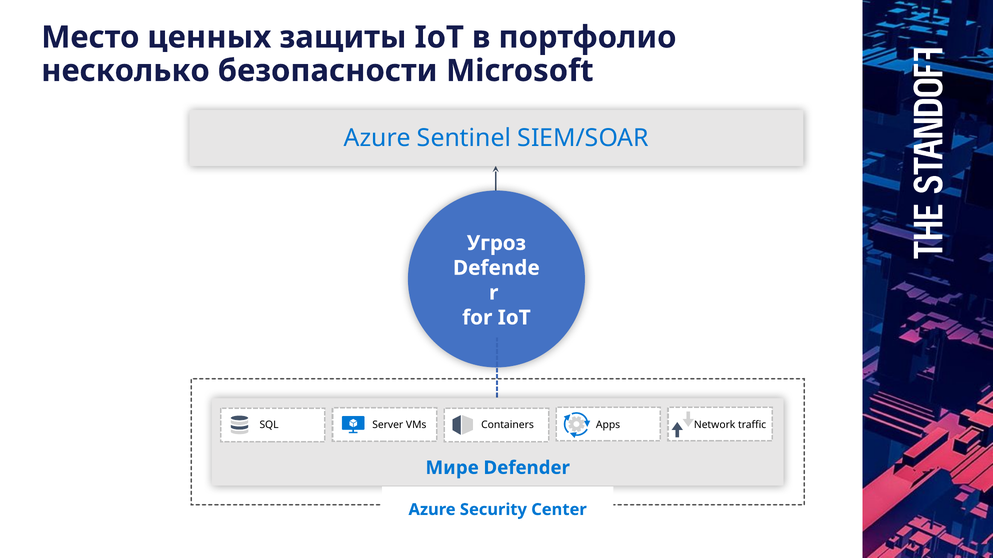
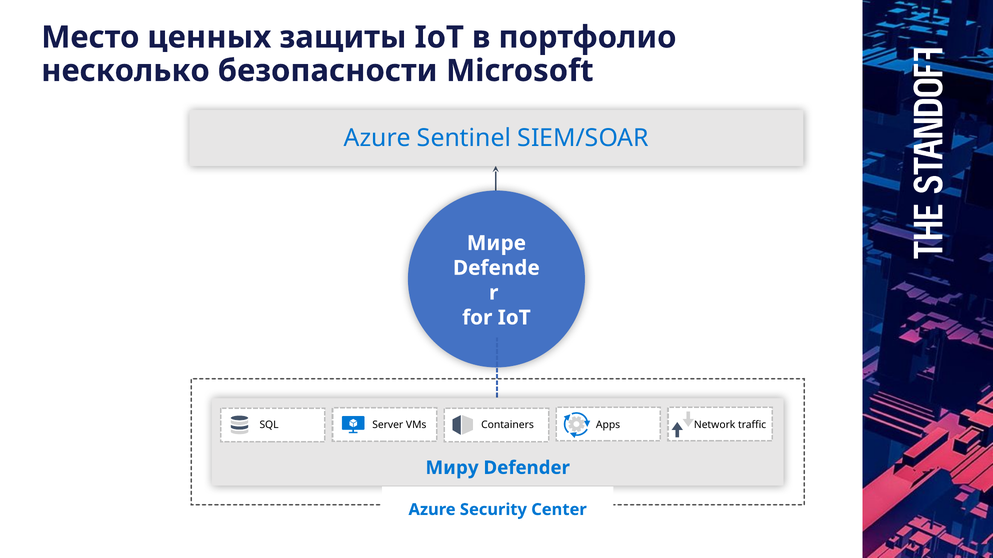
Угроз: Угроз -> Мире (496, 243)
Мире: Мире -> Миру (452, 468)
